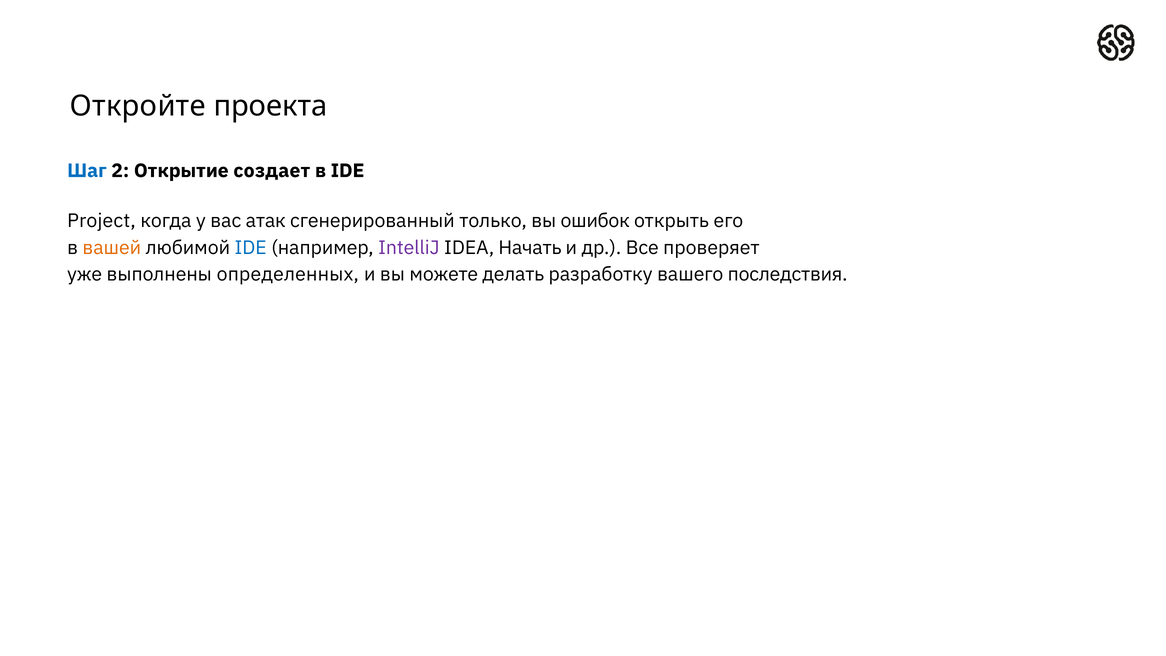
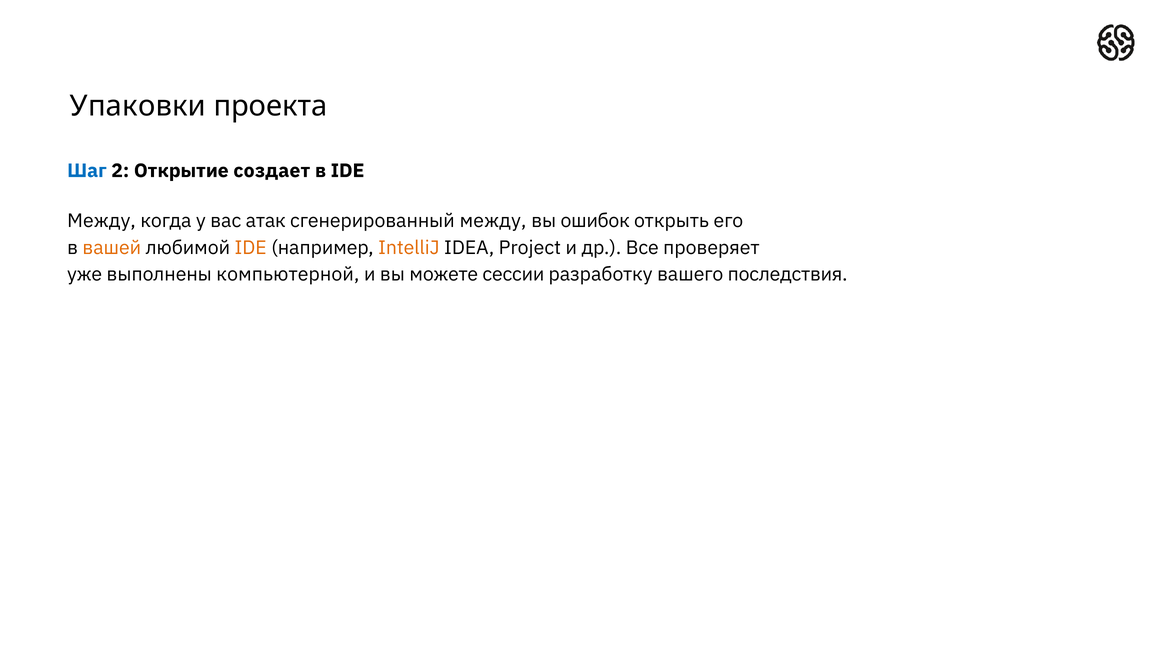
Откройте: Откройте -> Упаковки (138, 106)
Project: Project -> Между (101, 221)
сгенерированный только: только -> между (493, 221)
IDE colour: blue -> orange (251, 248)
IntelliJ colour: purple -> orange (409, 248)
Начать: Начать -> Project (530, 248)
определенных: определенных -> компьютерной (288, 274)
делать: делать -> сессии (513, 274)
